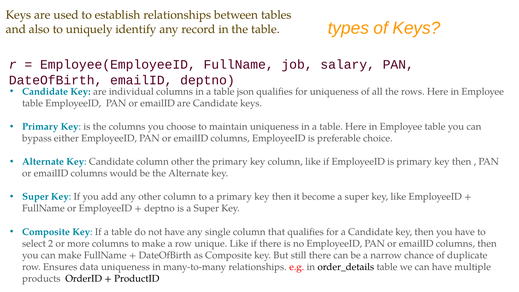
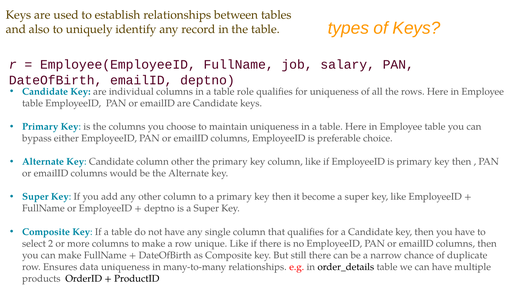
json: json -> role (245, 92)
